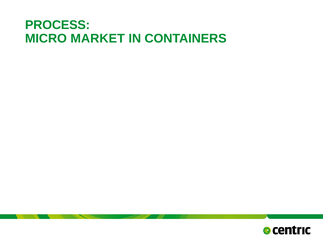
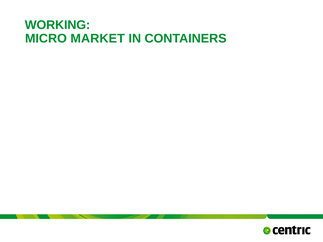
PROCESS: PROCESS -> WORKING (57, 25)
